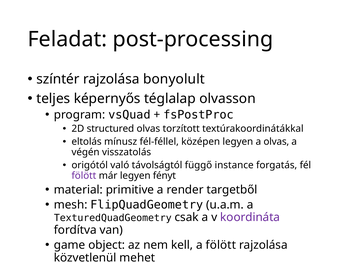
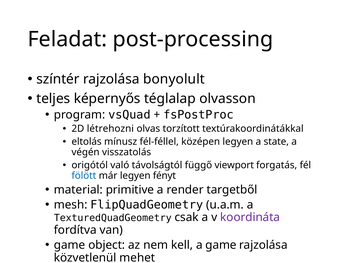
structured: structured -> létrehozni (110, 129)
a olvas: olvas -> state (276, 142)
instance: instance -> viewport (234, 165)
fölött colour: purple -> blue (84, 176)
a fölött: fölött -> game (221, 245)
